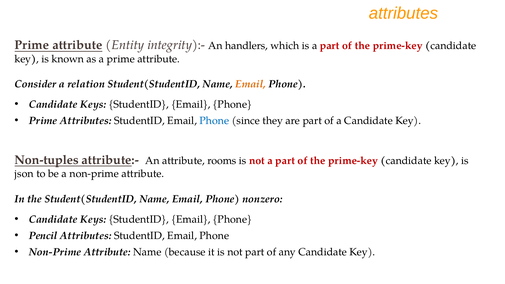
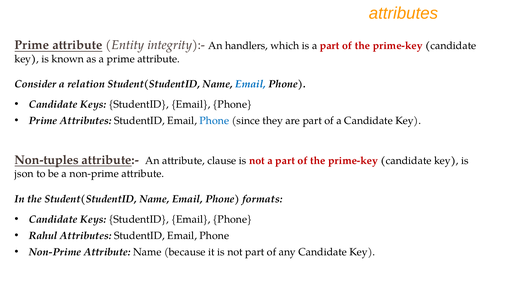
Email colour: orange -> blue (251, 84)
rooms: rooms -> clause (222, 161)
nonzero: nonzero -> formats (262, 199)
Pencil: Pencil -> Rahul (43, 236)
